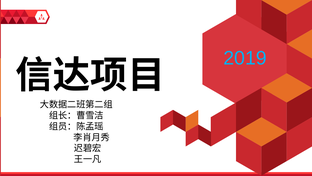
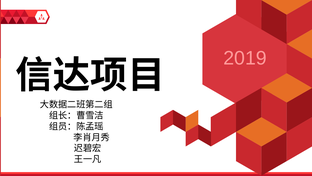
2019 colour: light blue -> pink (245, 58)
